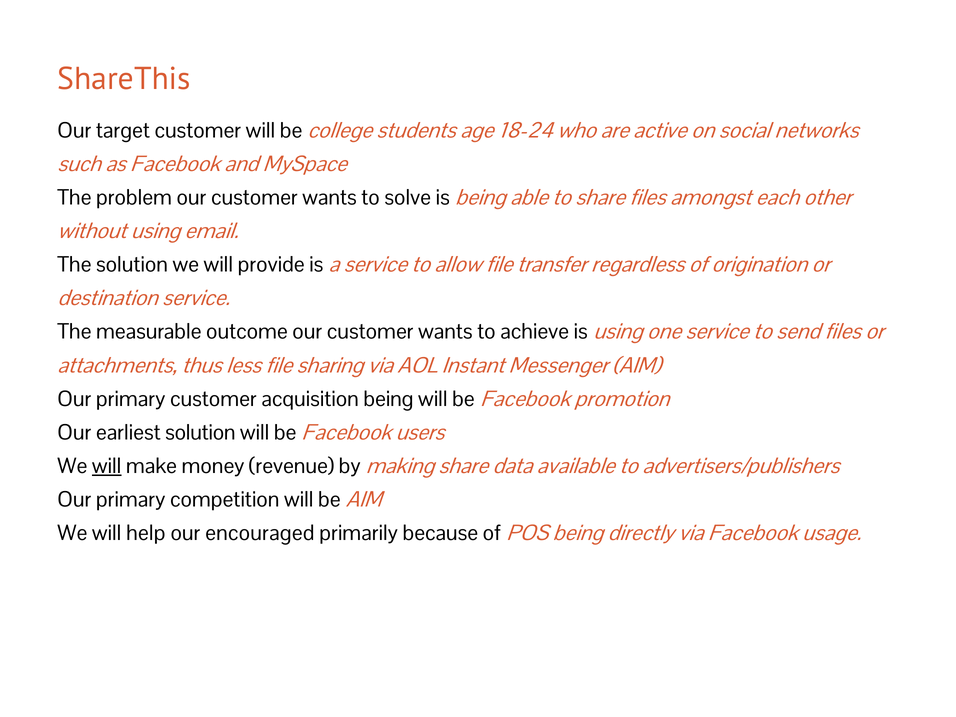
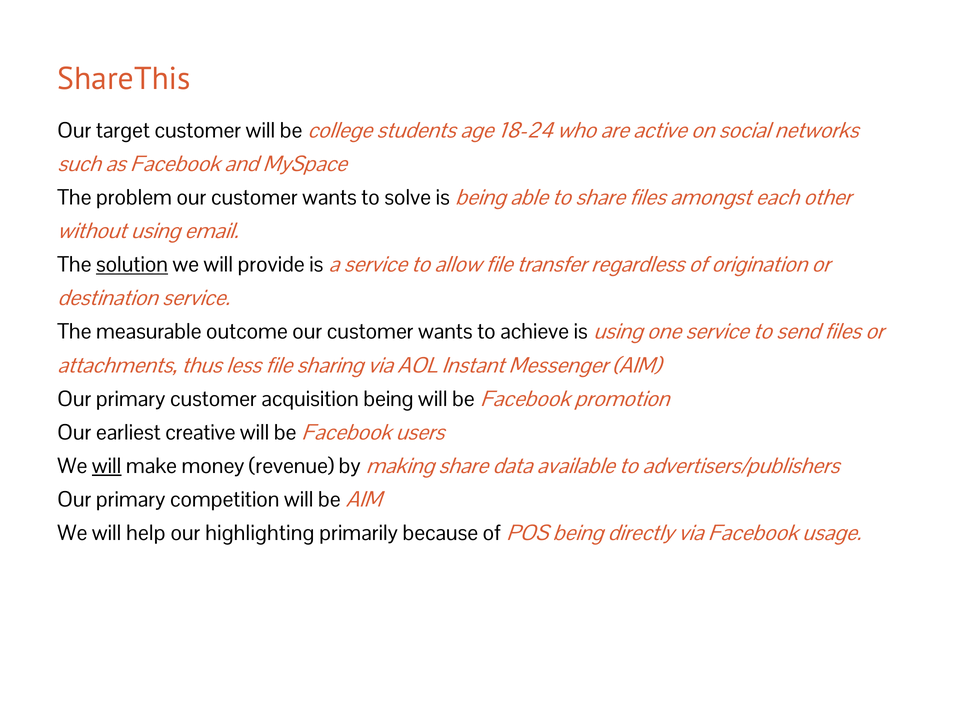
solution underline: none -> present (132, 265)
earliest solution: solution -> creative (200, 433)
encouraged: encouraged -> highlighting (260, 533)
